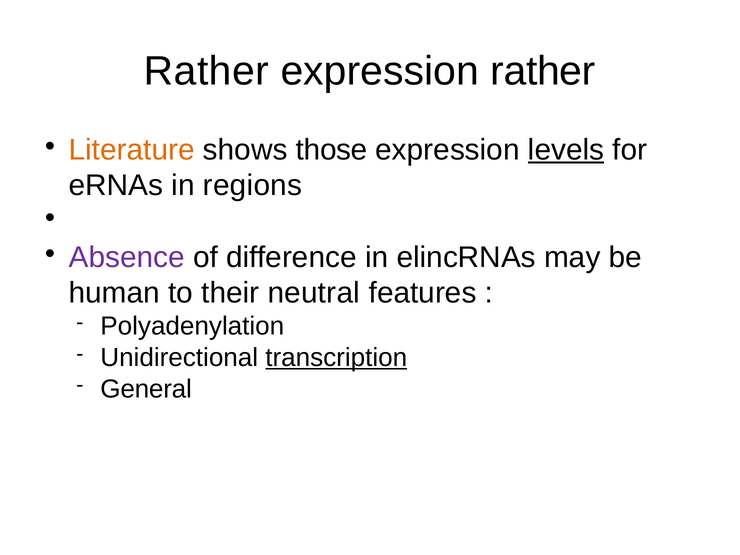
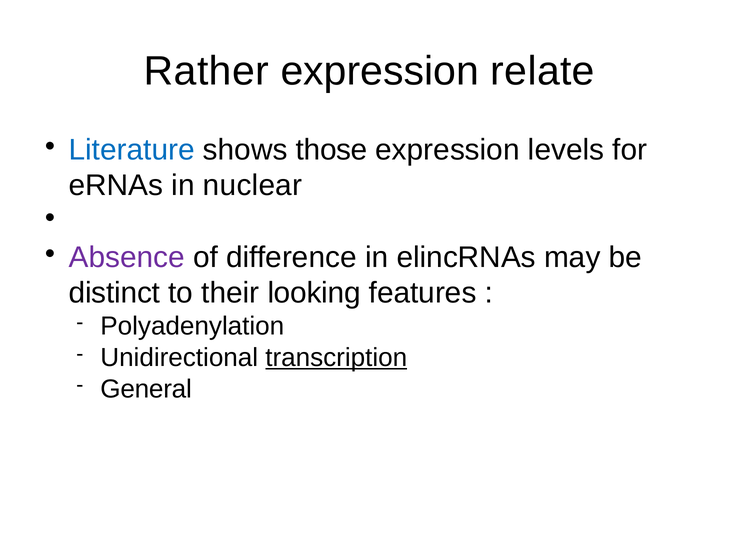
expression rather: rather -> relate (543, 71)
Literature colour: orange -> blue (132, 150)
levels underline: present -> none (566, 150)
regions: regions -> nuclear (253, 186)
human: human -> distinct (114, 293)
neutral: neutral -> looking (314, 293)
